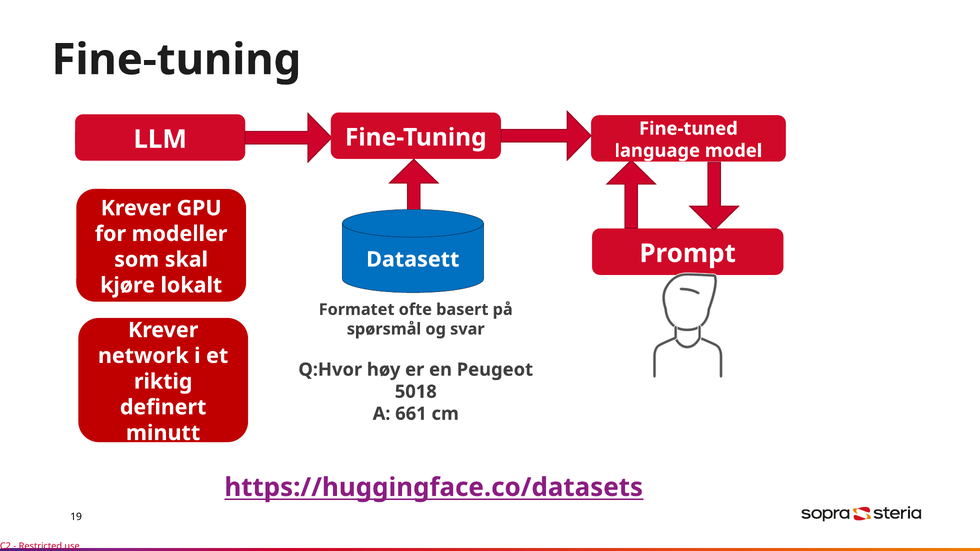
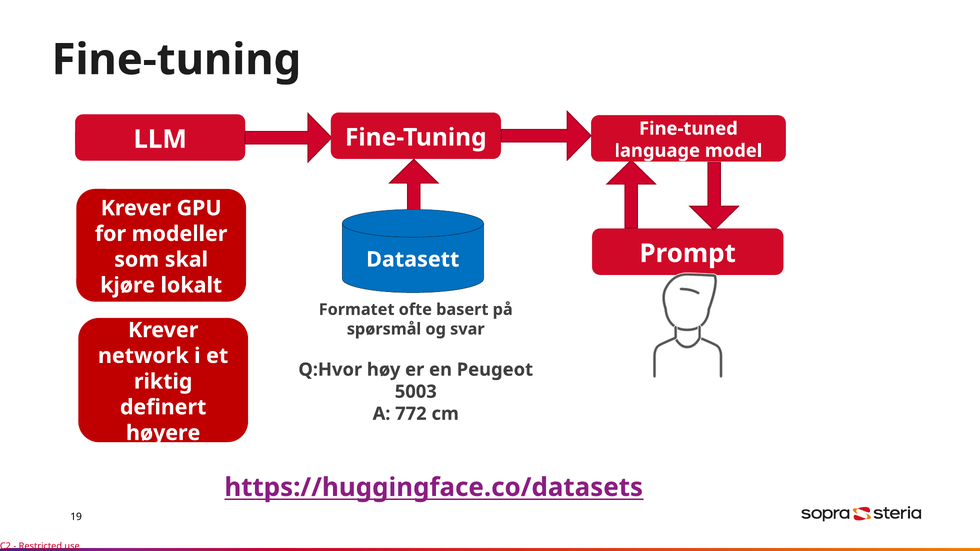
5018: 5018 -> 5003 (416, 392)
661: 661 -> 772 (411, 414)
minutt: minutt -> høyere (163, 433)
